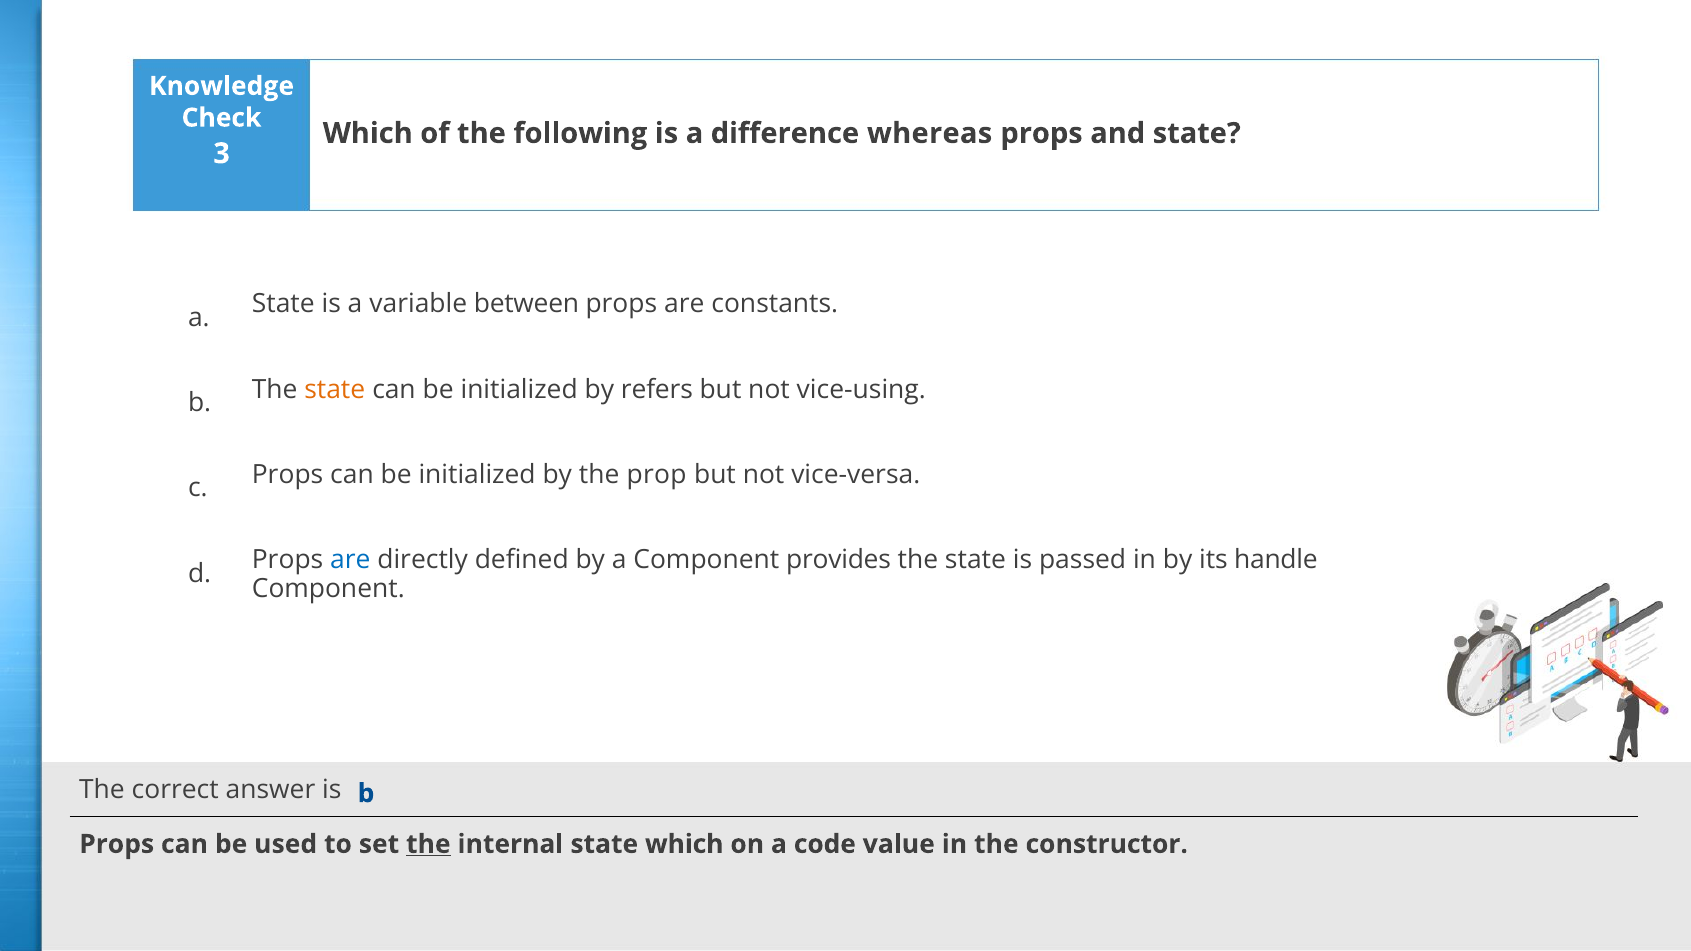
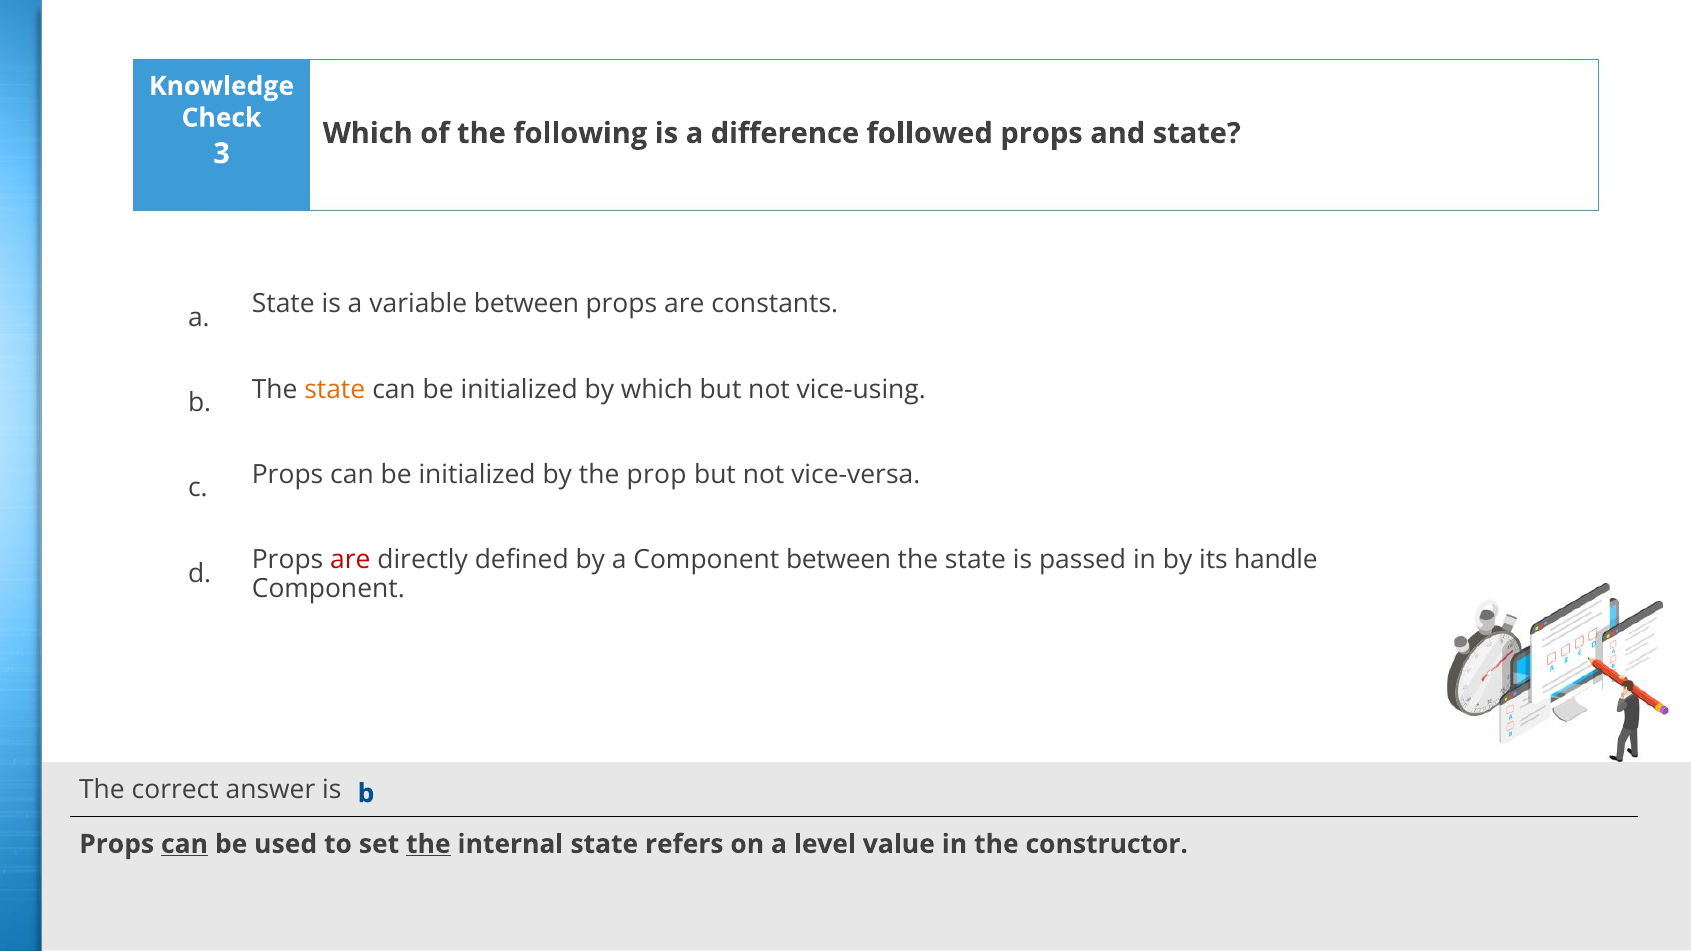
whereas: whereas -> followed (930, 133)
by refers: refers -> which (657, 390)
are colour: blue -> red (350, 560)
Component provides: provides -> between (839, 560)
can underline: none -> present (185, 844)
state which: which -> refers (684, 844)
code: code -> level (825, 844)
